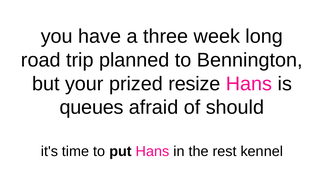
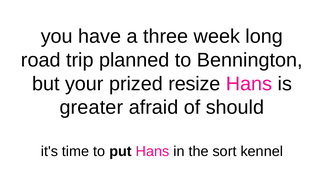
queues: queues -> greater (91, 108)
rest: rest -> sort (225, 151)
